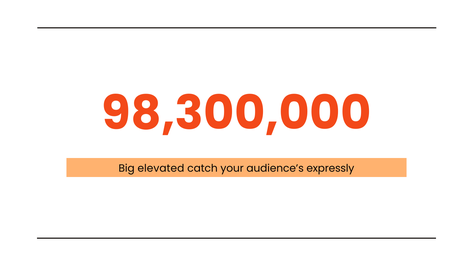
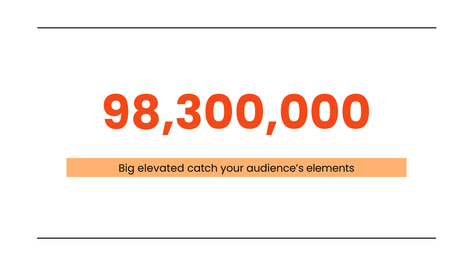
expressly: expressly -> elements (330, 168)
